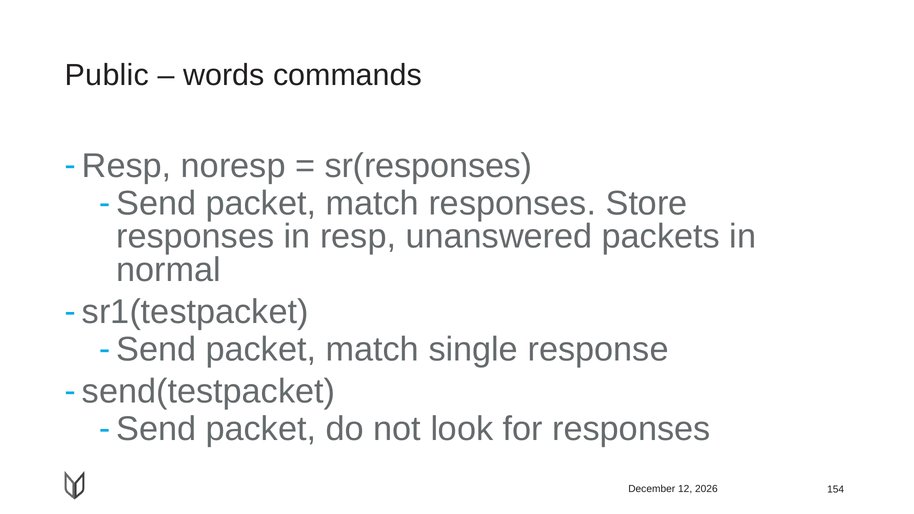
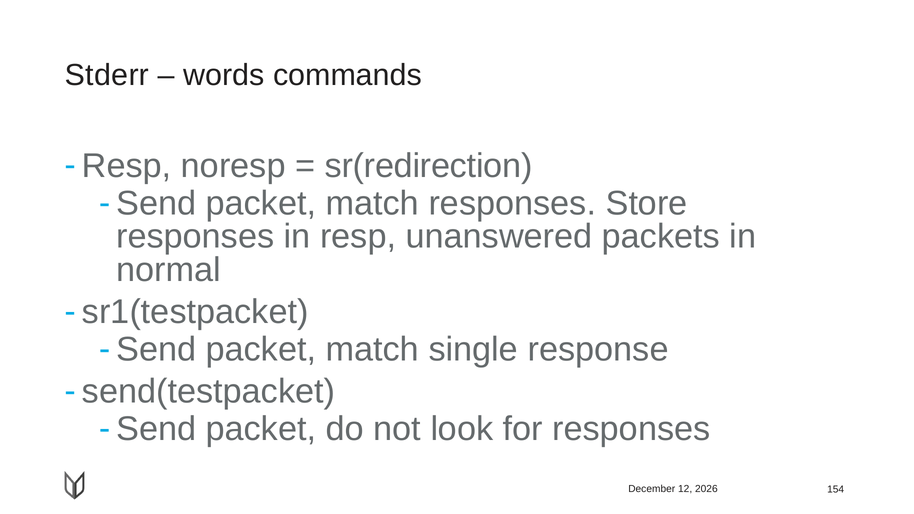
Public: Public -> Stderr (107, 75)
sr(responses: sr(responses -> sr(redirection (429, 166)
